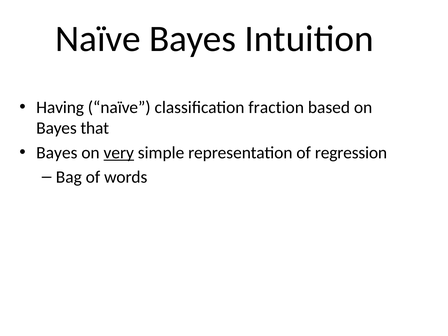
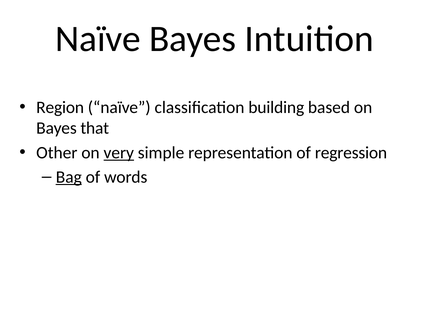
Having: Having -> Region (60, 107)
fraction: fraction -> building (276, 107)
Bayes: Bayes -> Other (57, 153)
Bag underline: none -> present (69, 177)
